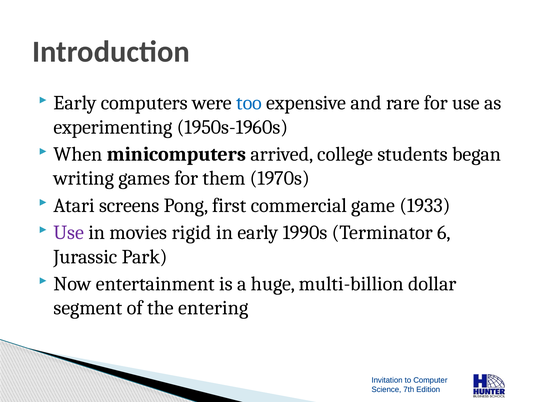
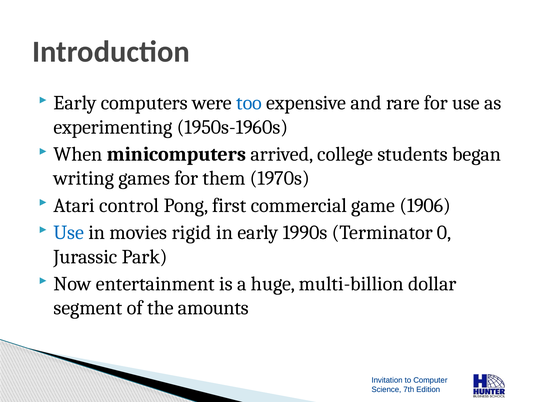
screens: screens -> control (129, 205)
1933: 1933 -> 1906 (425, 205)
Use colour: purple -> blue (69, 233)
6: 6 -> 0 (444, 233)
entering: entering -> amounts (213, 308)
